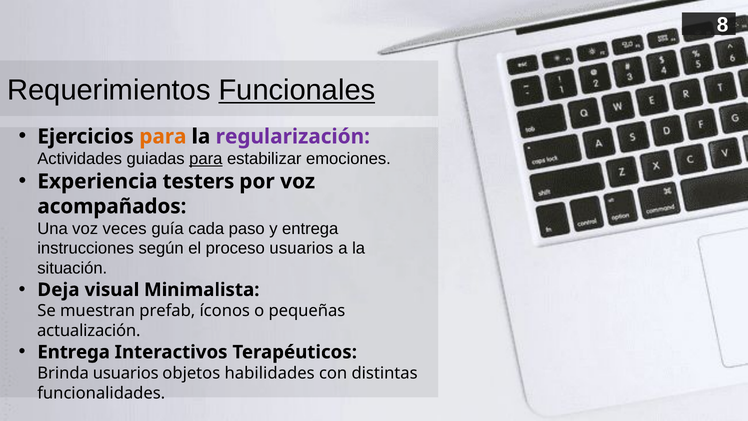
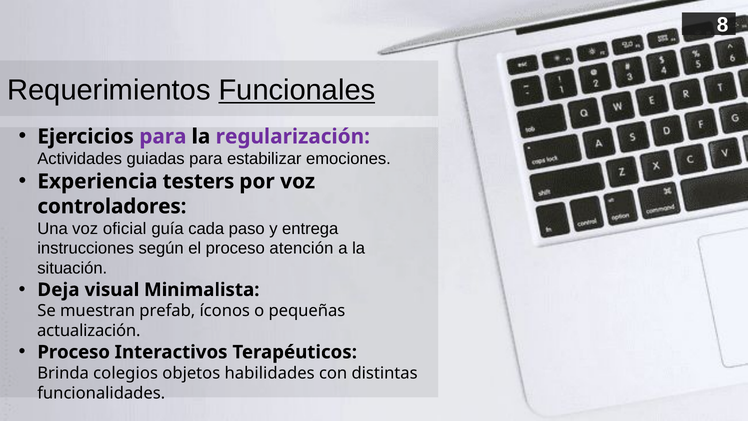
para colour: orange -> purple (163, 136)
para underline: present -> none (206, 159)
acompañados: acompañados -> controladores (112, 206)
veces: veces -> oficial (125, 228)
proceso usuarios: usuarios -> atención (301, 248)
Entrega: Entrega -> Proceso (74, 352)
Brinda usuarios: usuarios -> colegios (126, 373)
